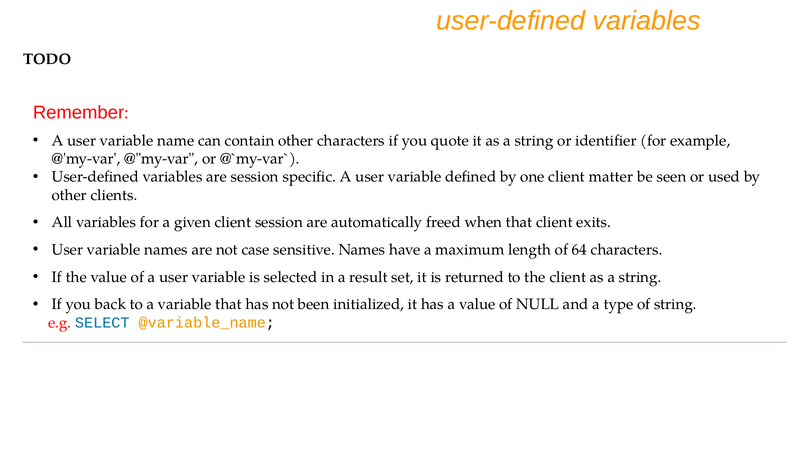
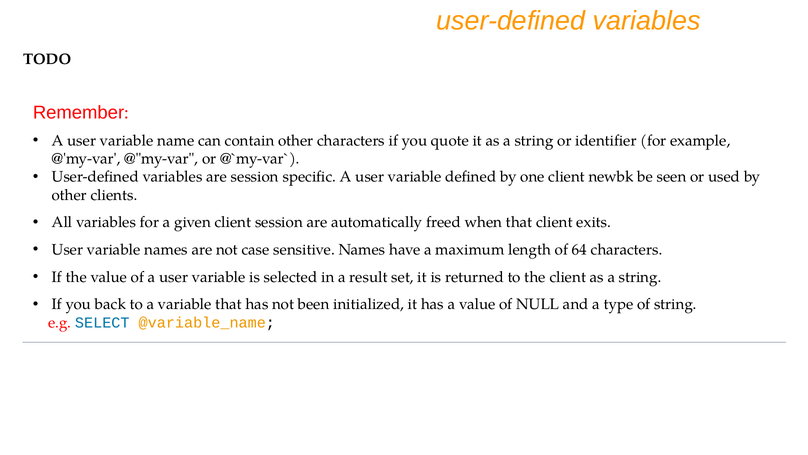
matter: matter -> newbk (611, 177)
